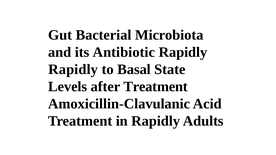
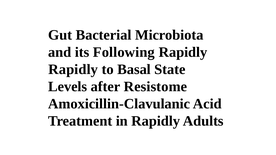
Antibiotic: Antibiotic -> Following (124, 52)
after Treatment: Treatment -> Resistome (155, 87)
